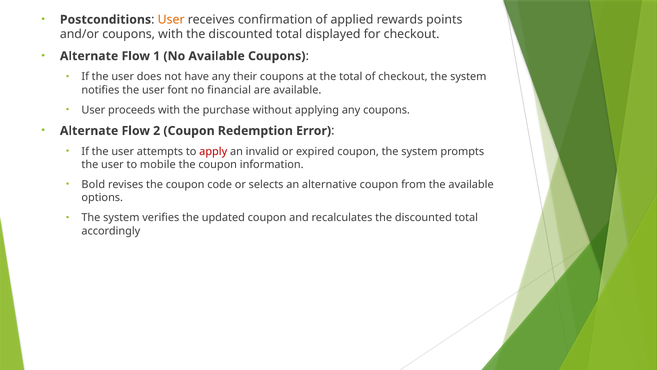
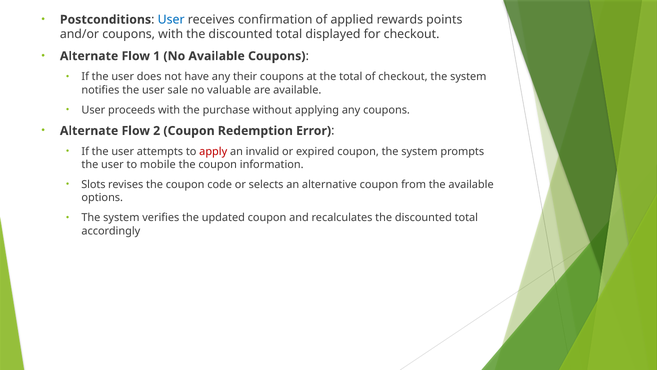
User colour: orange -> blue (171, 20)
font: font -> sale (178, 90)
financial: financial -> valuable (229, 90)
Bold: Bold -> Slots (93, 184)
